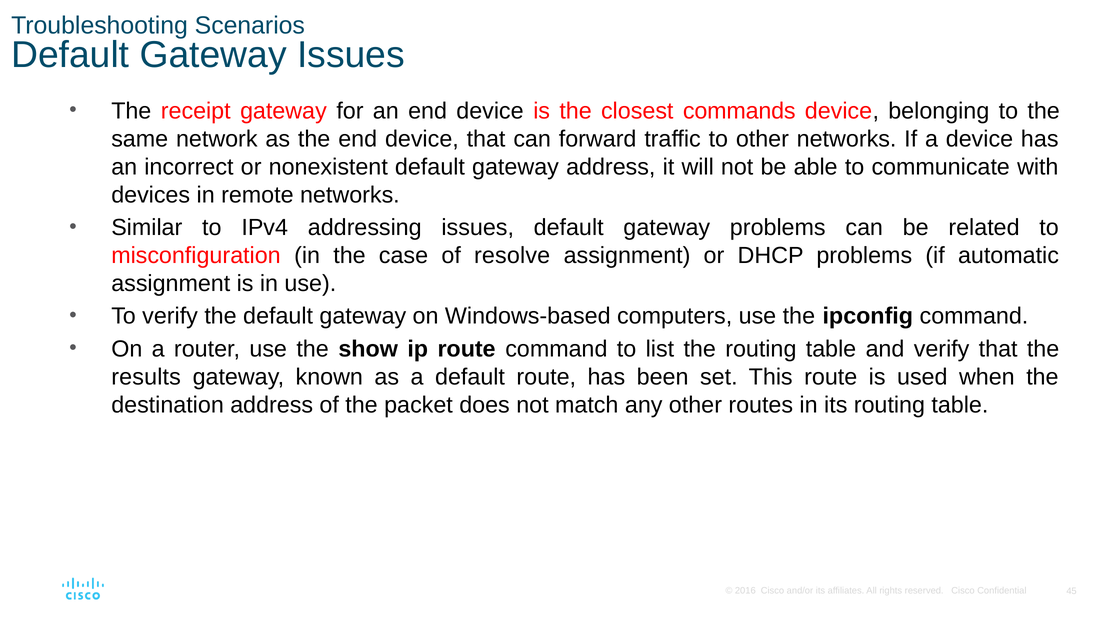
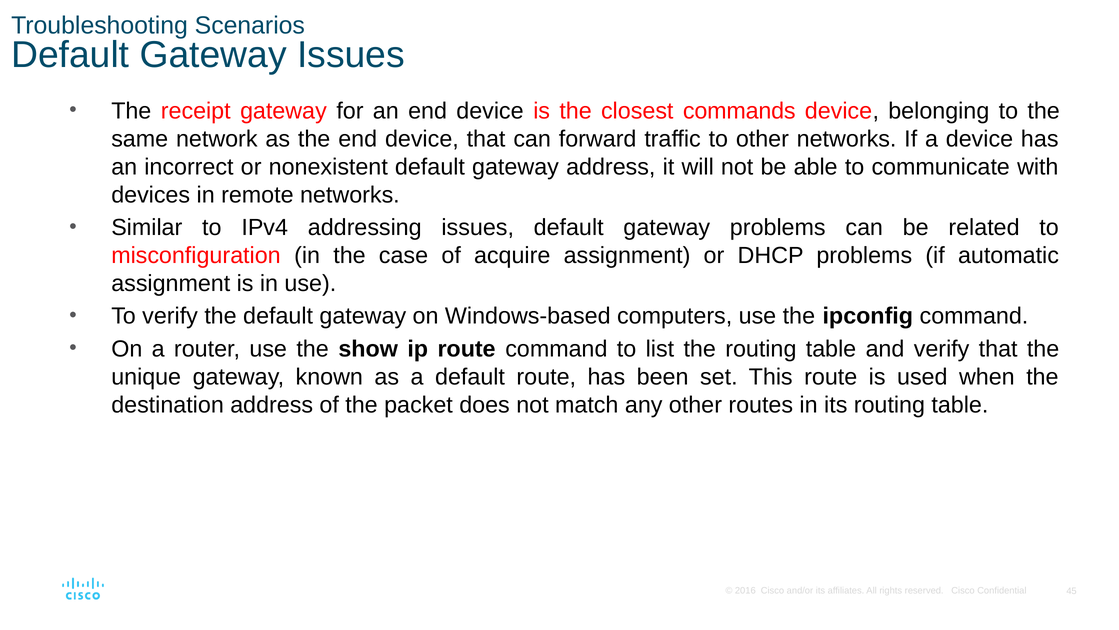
resolve: resolve -> acquire (512, 255)
results: results -> unique (146, 377)
